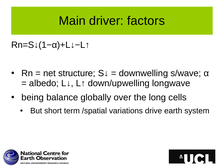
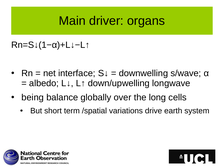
factors: factors -> organs (146, 21)
structure: structure -> interface (77, 73)
